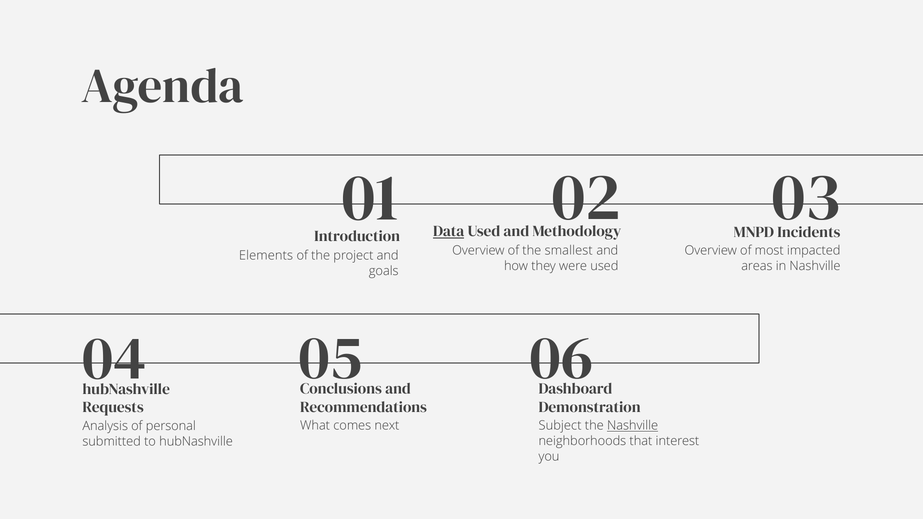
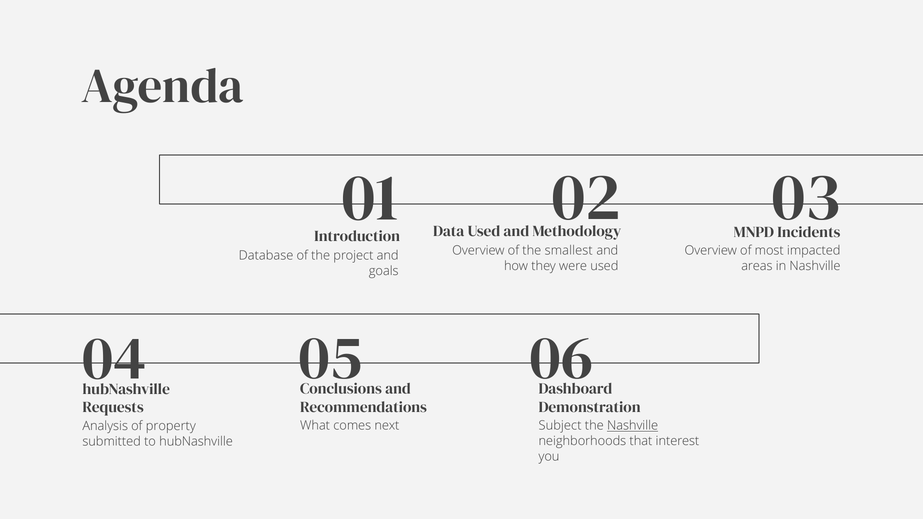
Data underline: present -> none (449, 231)
Elements: Elements -> Database (266, 256)
personal: personal -> property (171, 426)
